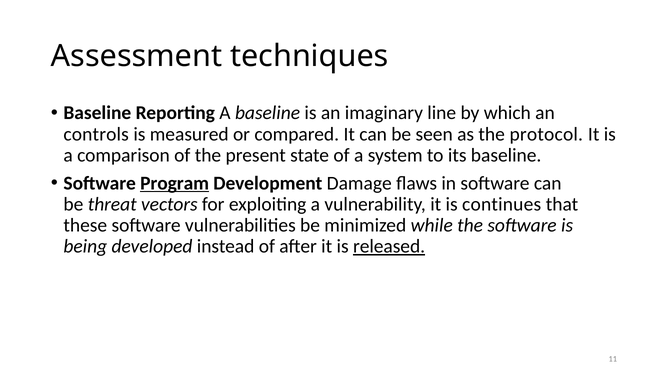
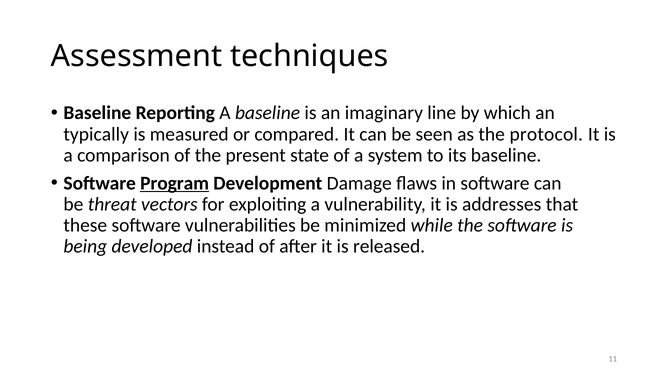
controls: controls -> typically (96, 134)
continues: continues -> addresses (502, 204)
released underline: present -> none (389, 246)
